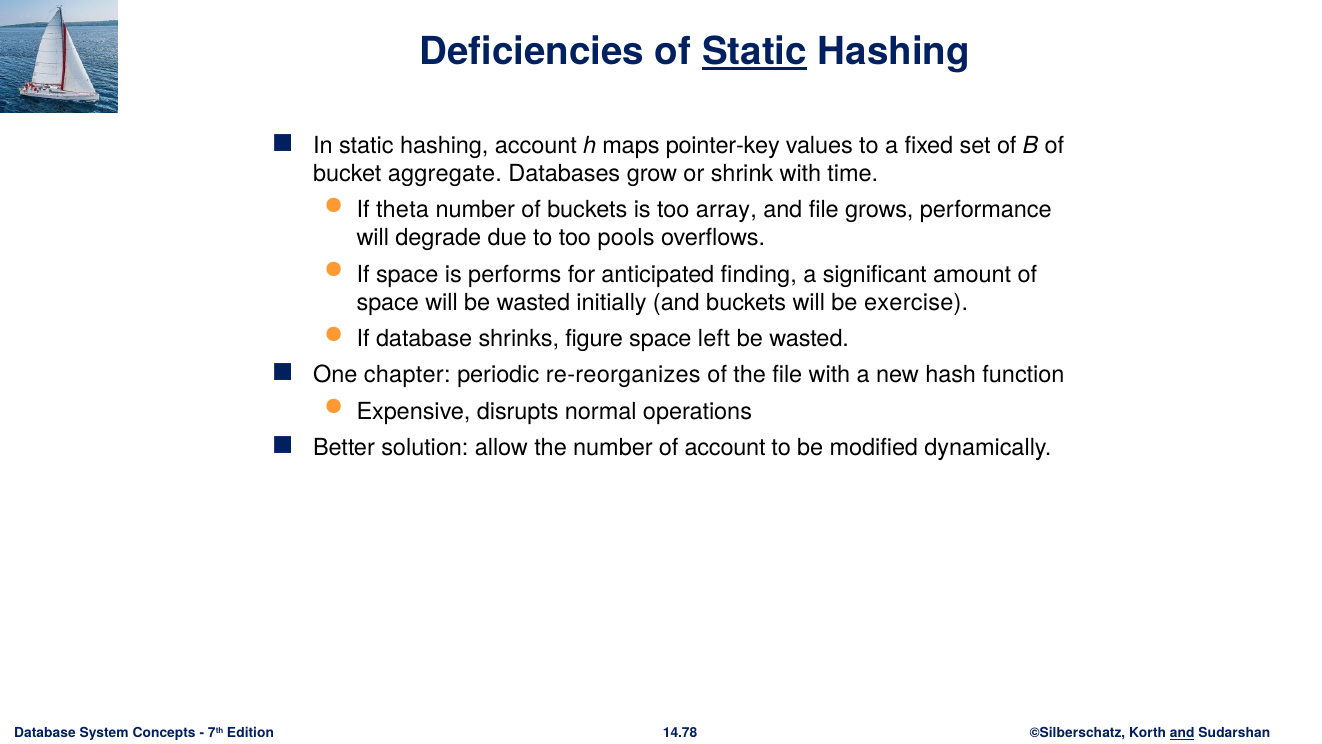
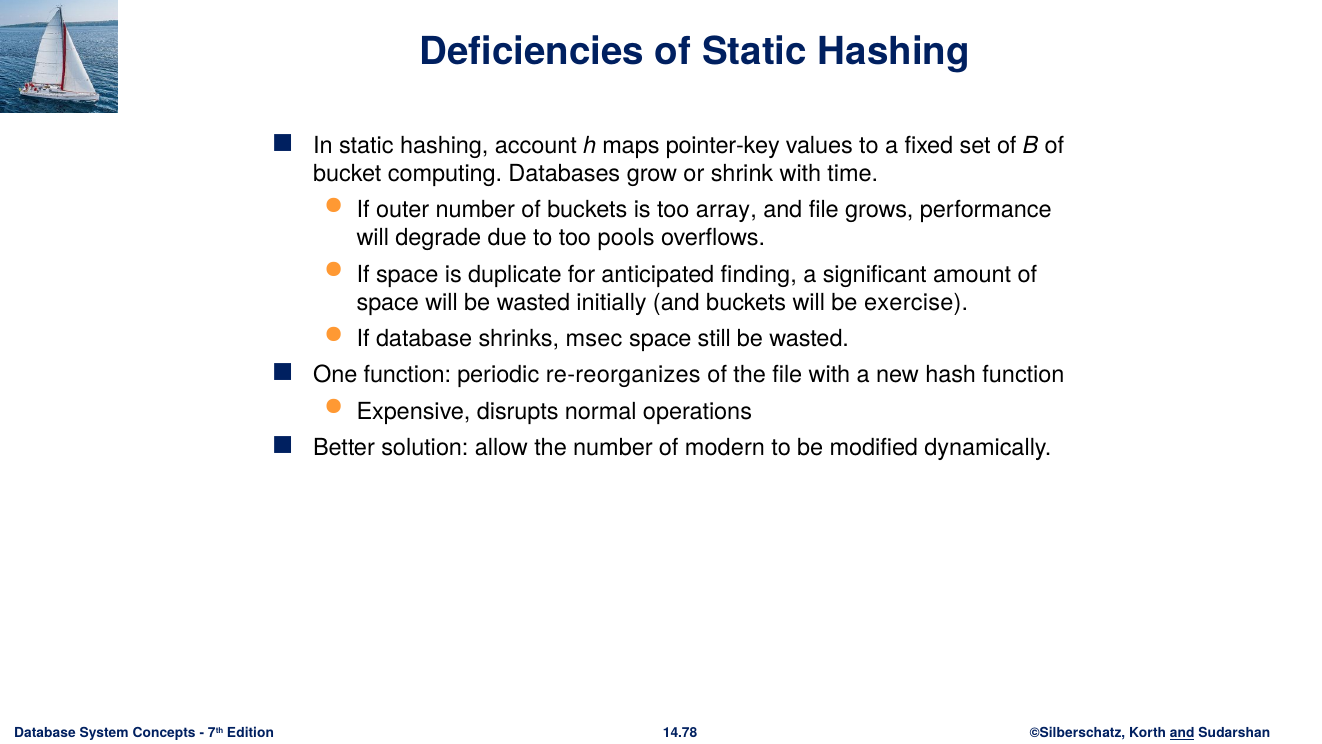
Static underline: present -> none (755, 52)
aggregate: aggregate -> computing (445, 173)
theta: theta -> outer (403, 210)
performs: performs -> duplicate (515, 274)
figure: figure -> msec (594, 339)
left: left -> still (714, 339)
One chapter: chapter -> function (407, 375)
of account: account -> modern (725, 447)
